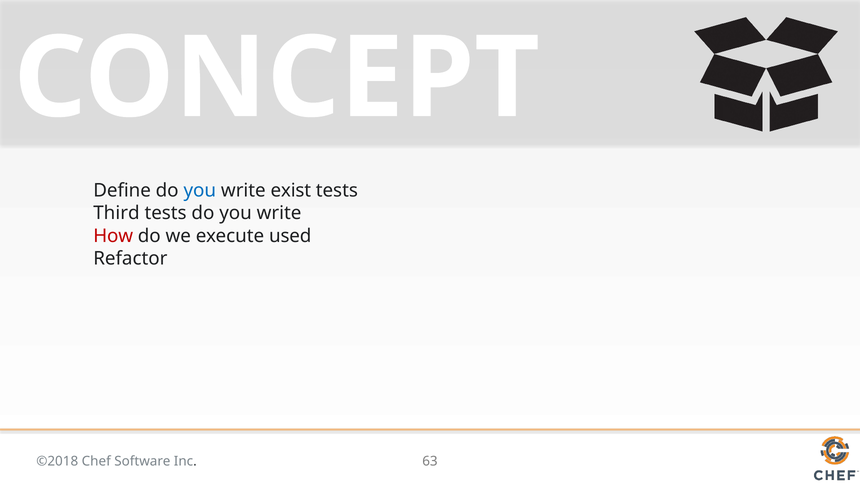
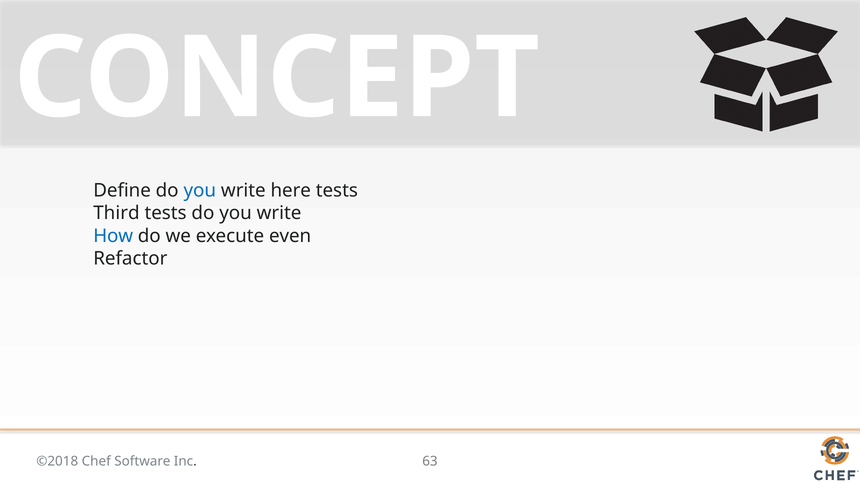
exist: exist -> here (291, 191)
How colour: red -> blue (113, 236)
used: used -> even (290, 236)
